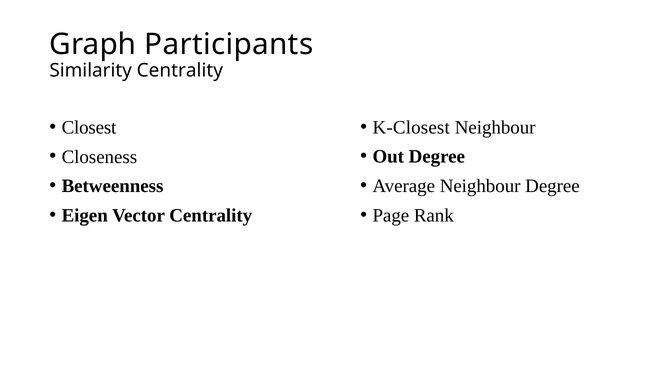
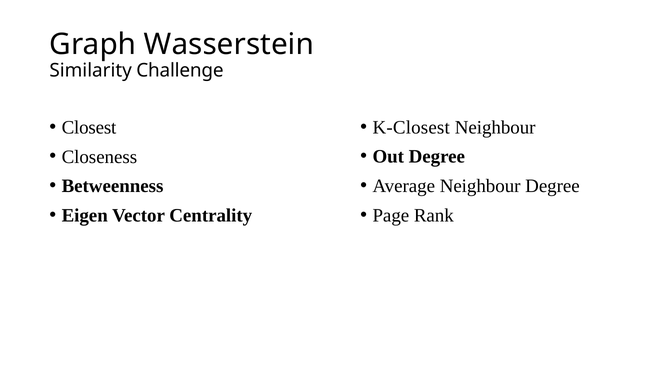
Participants: Participants -> Wasserstein (229, 44)
Similarity Centrality: Centrality -> Challenge (180, 71)
